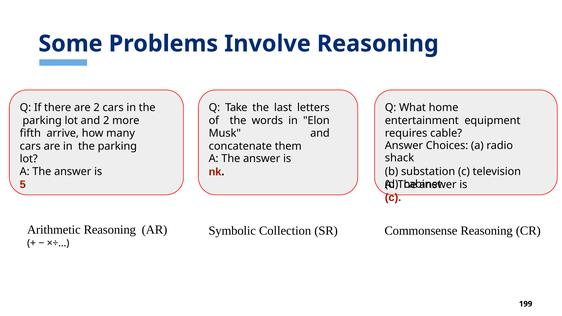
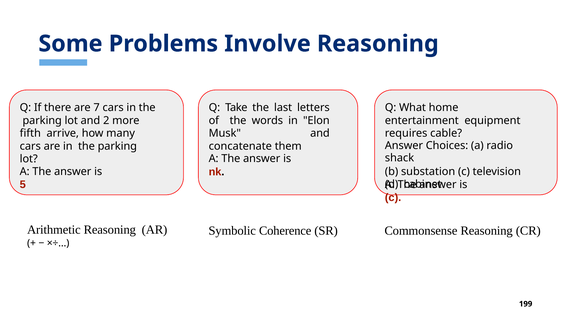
are 2: 2 -> 7 (97, 108)
Collection: Collection -> Coherence (285, 231)
